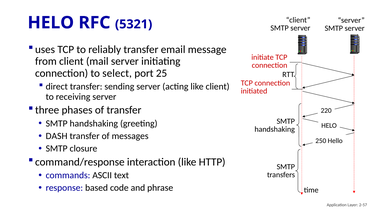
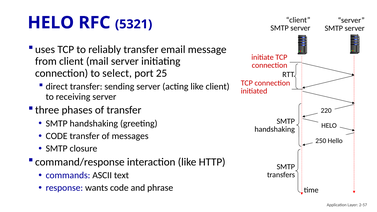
DASH: DASH -> CODE (57, 136)
based: based -> wants (97, 188)
